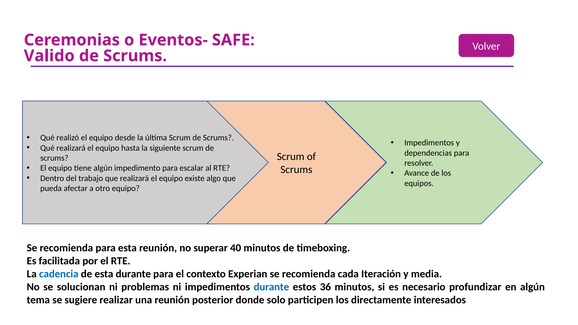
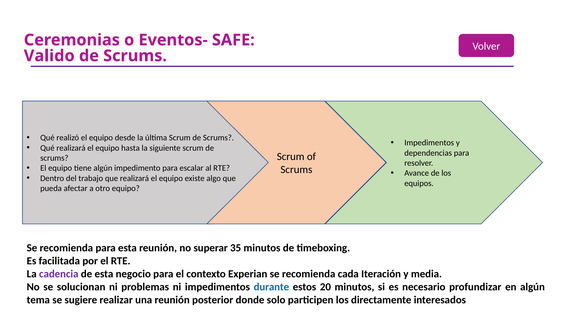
40: 40 -> 35 (236, 248)
cadencia colour: blue -> purple (59, 274)
esta durante: durante -> negocio (133, 274)
36: 36 -> 20 (325, 287)
